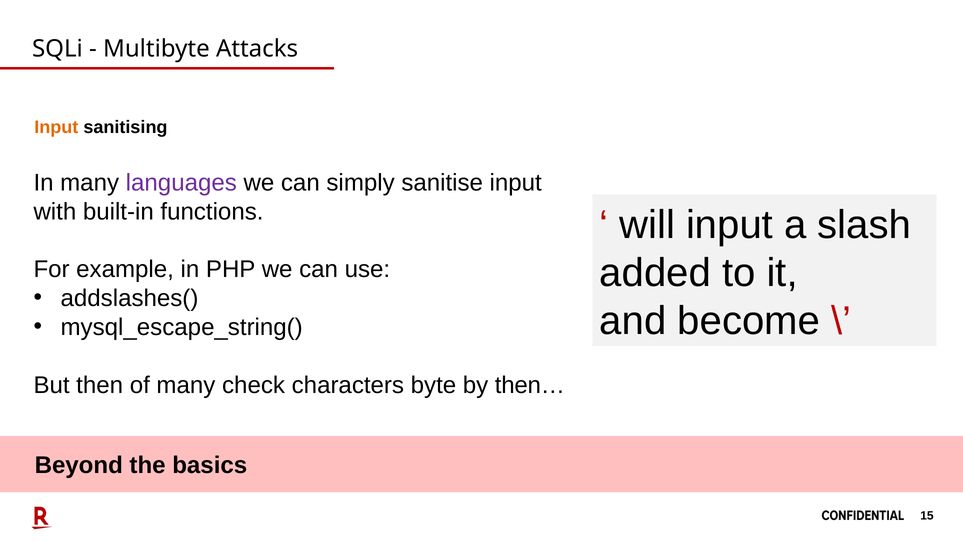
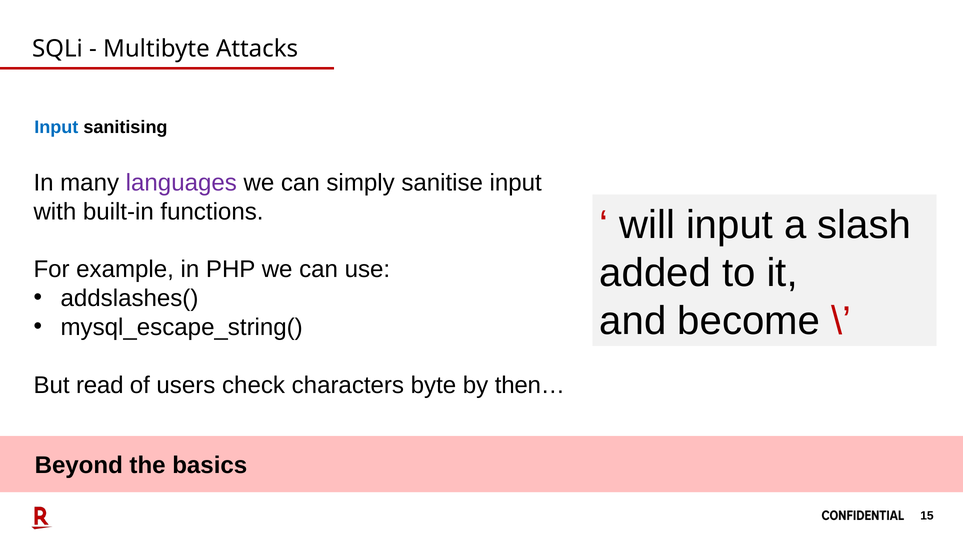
Input colour: orange -> blue (56, 127)
then: then -> read (100, 385)
of many: many -> users (186, 385)
